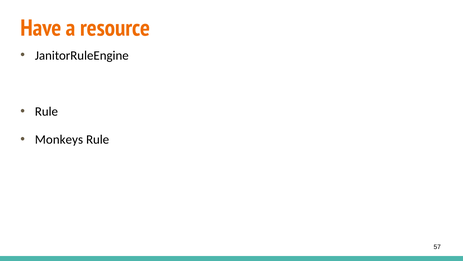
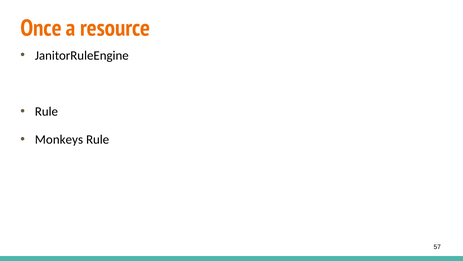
Have: Have -> Once (41, 28)
